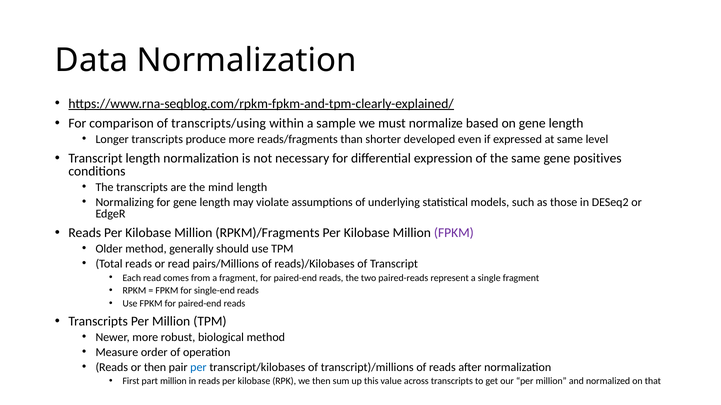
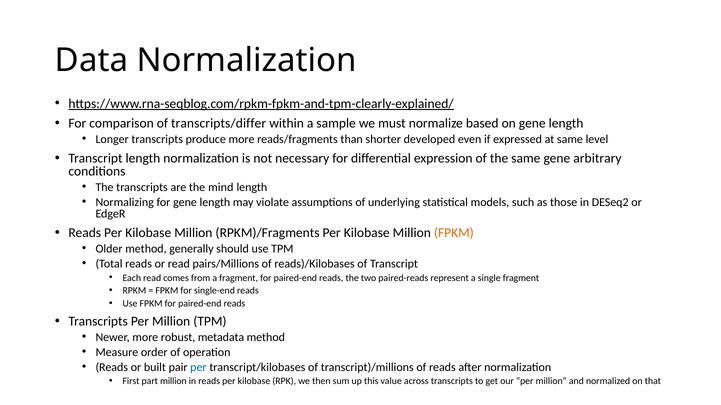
transcripts/using: transcripts/using -> transcripts/differ (219, 124)
positives: positives -> arbitrary (597, 159)
FPKM colour: purple -> orange (454, 233)
biological: biological -> metadata (221, 338)
or then: then -> built (155, 368)
